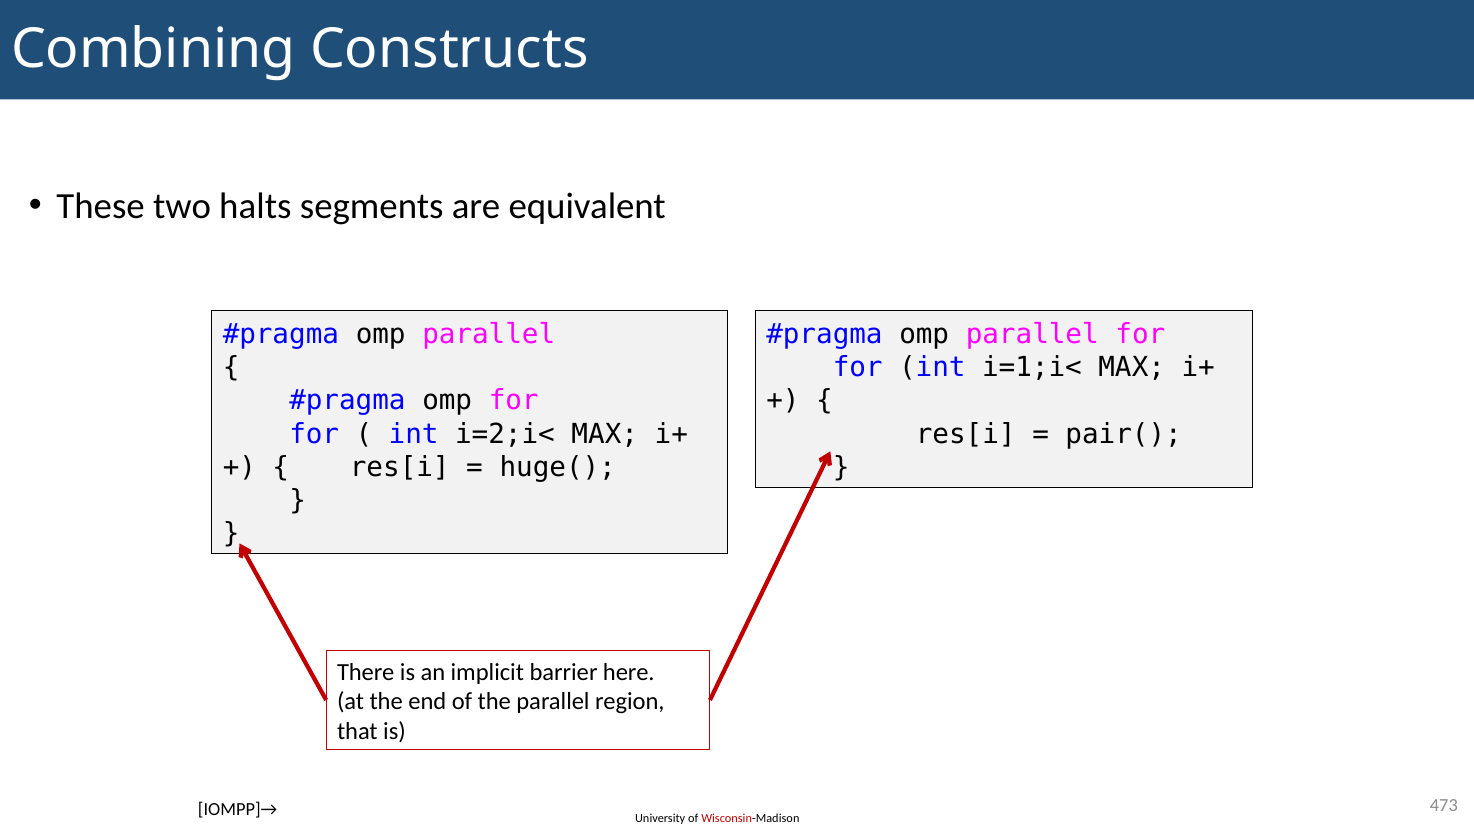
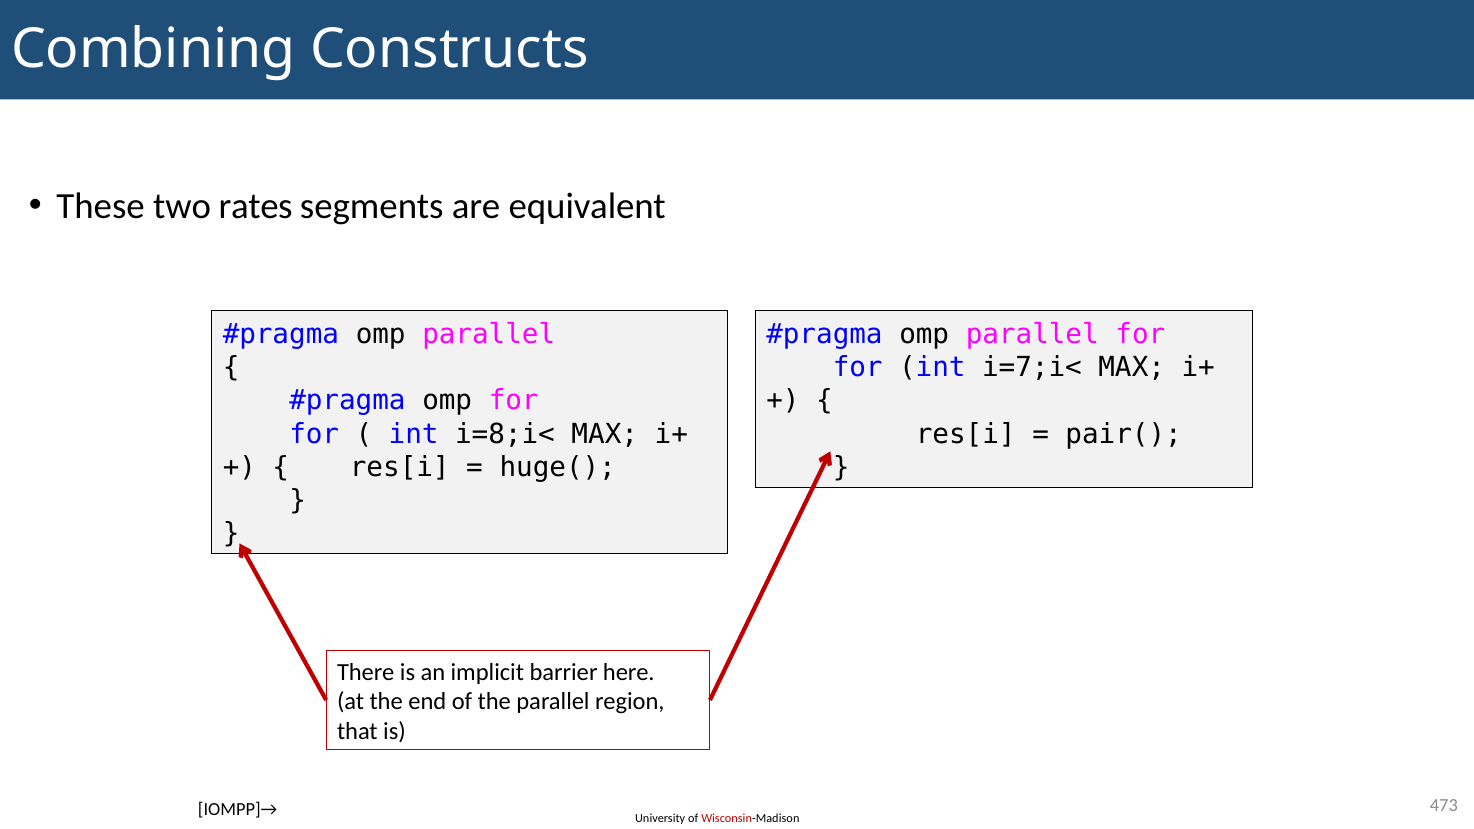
halts: halts -> rates (256, 206)
i=1;i<: i=1;i< -> i=7;i< (1032, 368)
i=2;i<: i=2;i< -> i=8;i< (505, 434)
